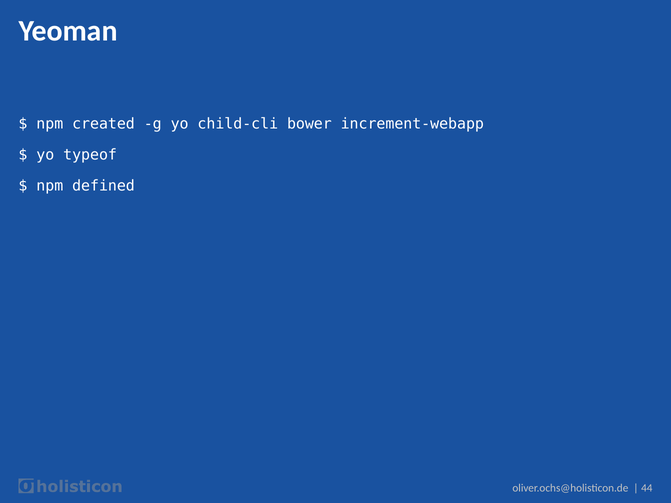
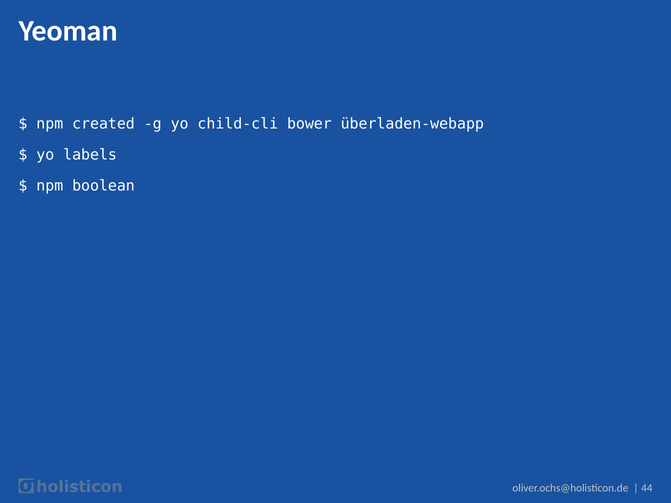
increment-webapp: increment-webapp -> überladen-webapp (412, 124)
typeof: typeof -> labels (90, 155)
defined: defined -> boolean (103, 186)
